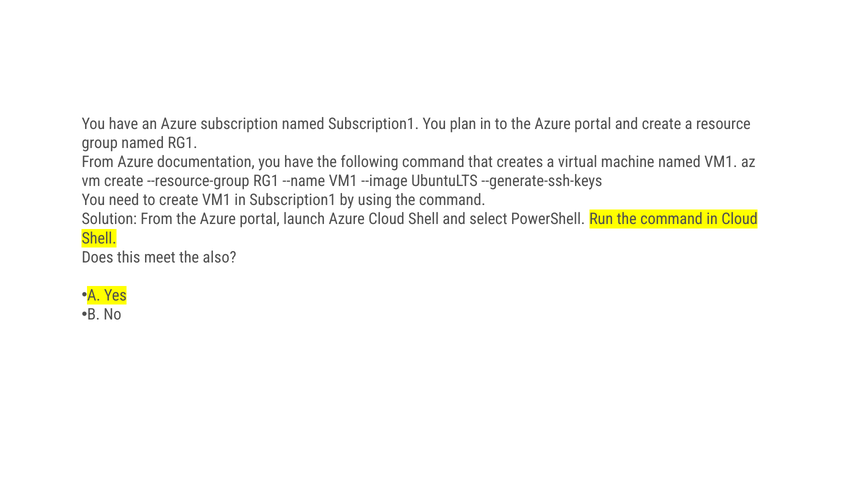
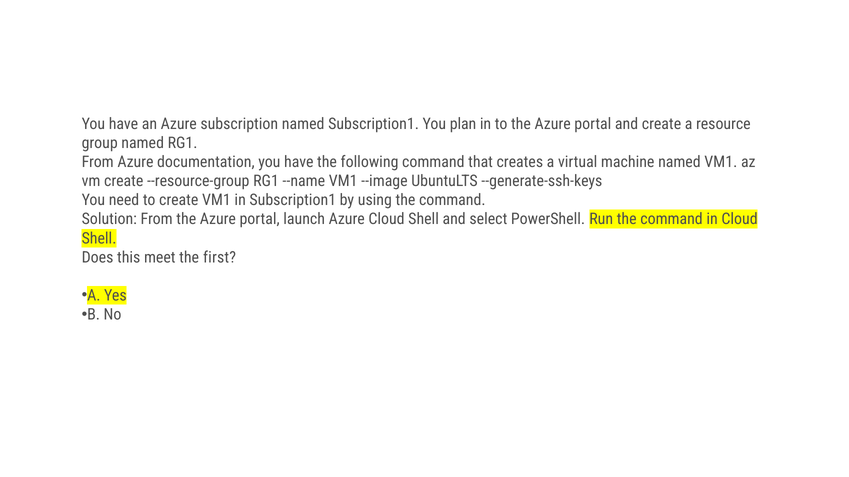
also: also -> first (220, 258)
